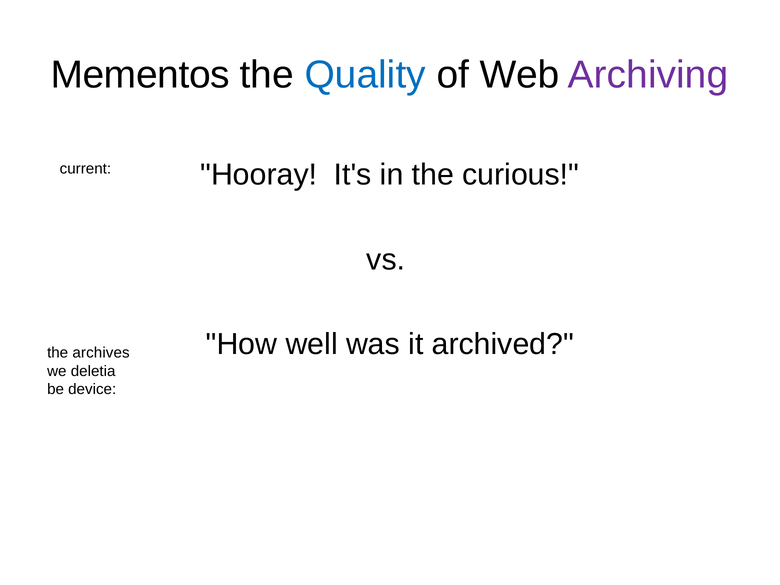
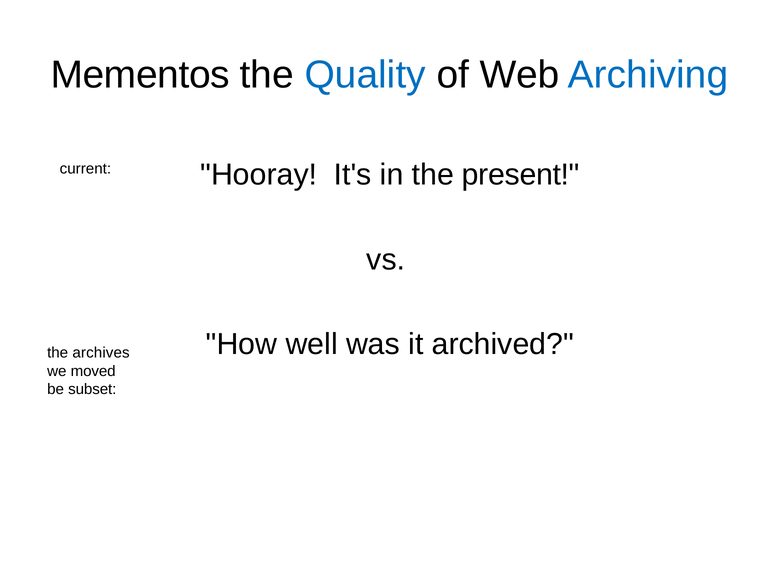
Archiving colour: purple -> blue (648, 75)
curious: curious -> present (521, 175)
deletia: deletia -> moved (93, 371)
device: device -> subset (92, 389)
